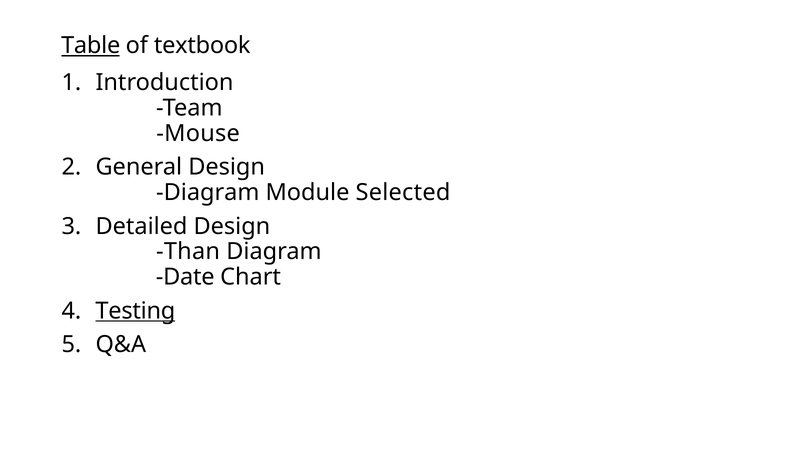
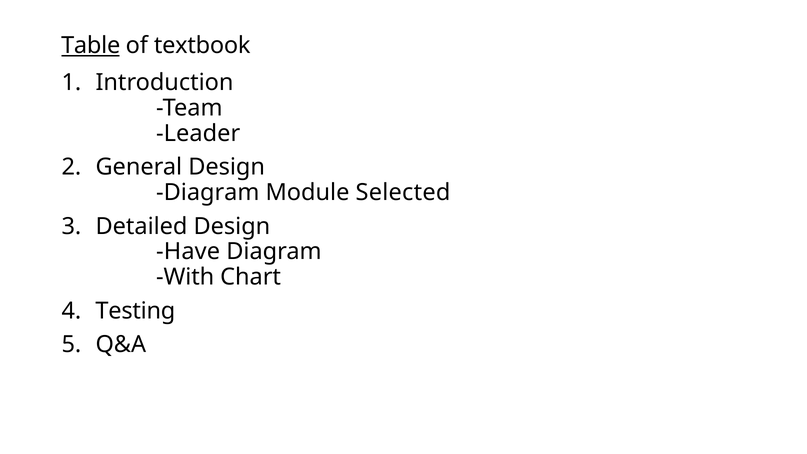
Mouse: Mouse -> Leader (198, 133)
Than: Than -> Have (188, 252)
Date: Date -> With (185, 277)
Testing underline: present -> none (135, 311)
